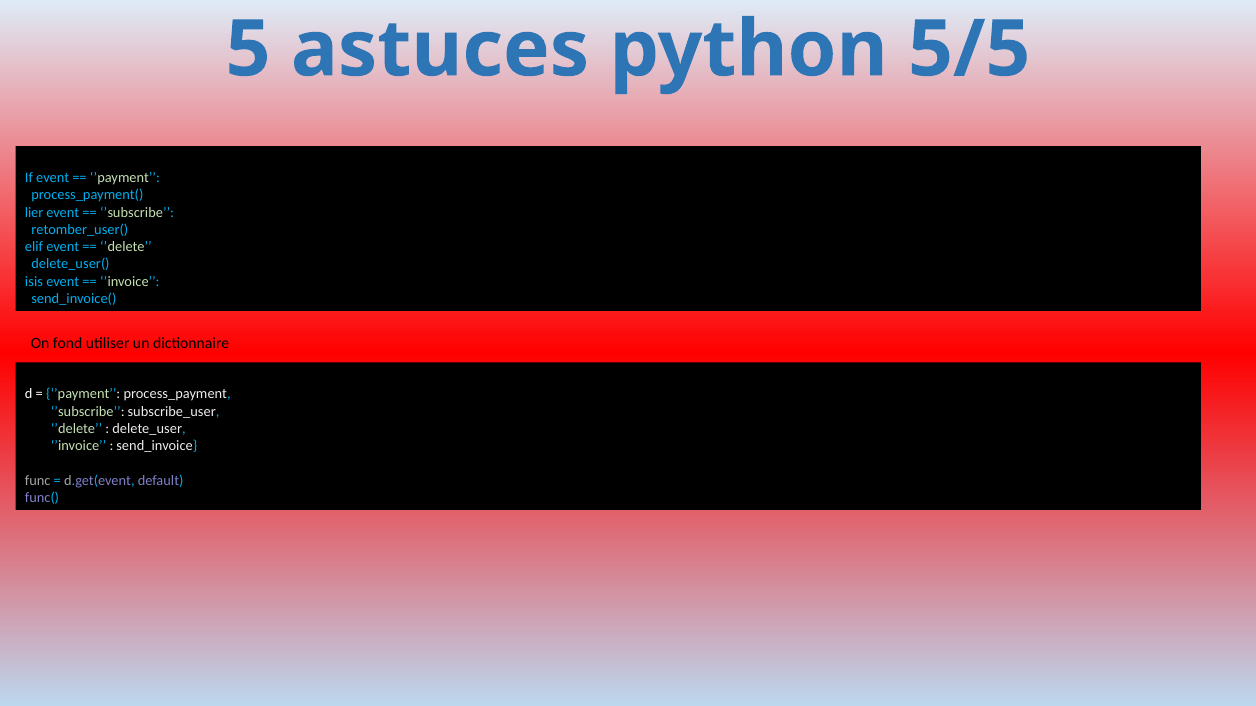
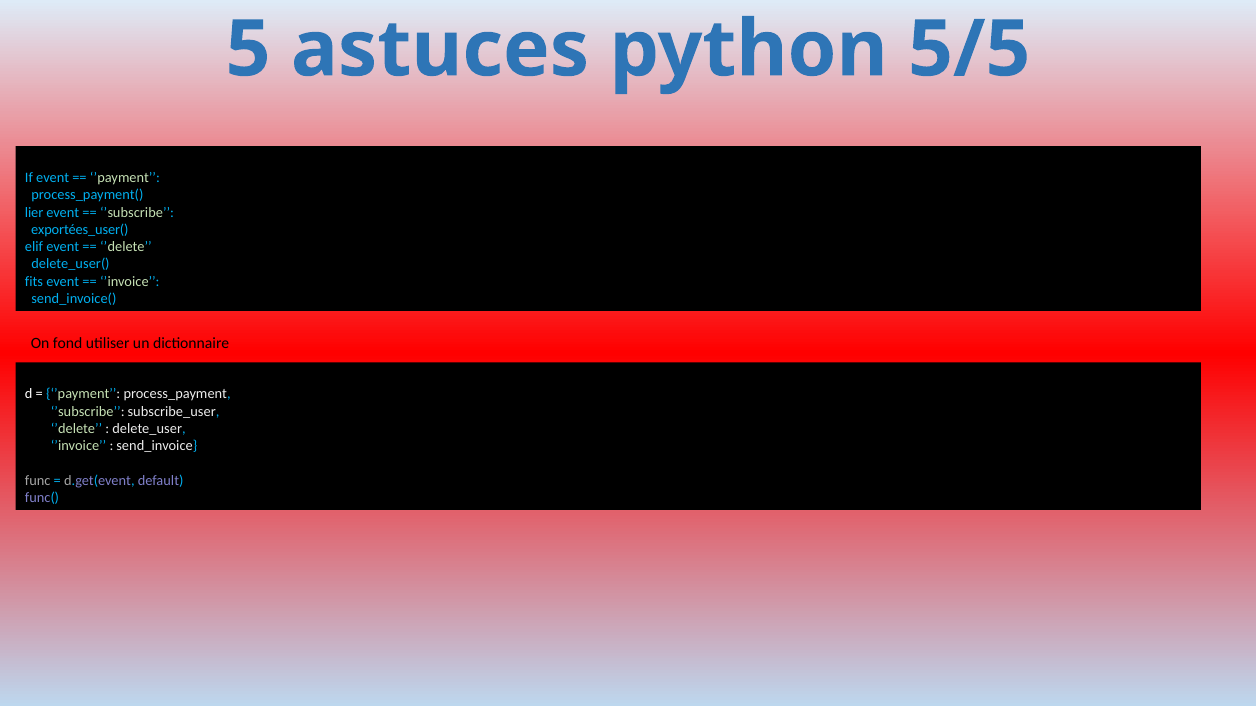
retomber_user(: retomber_user( -> exportées_user( (80, 230)
isis: isis -> fits (34, 282)
